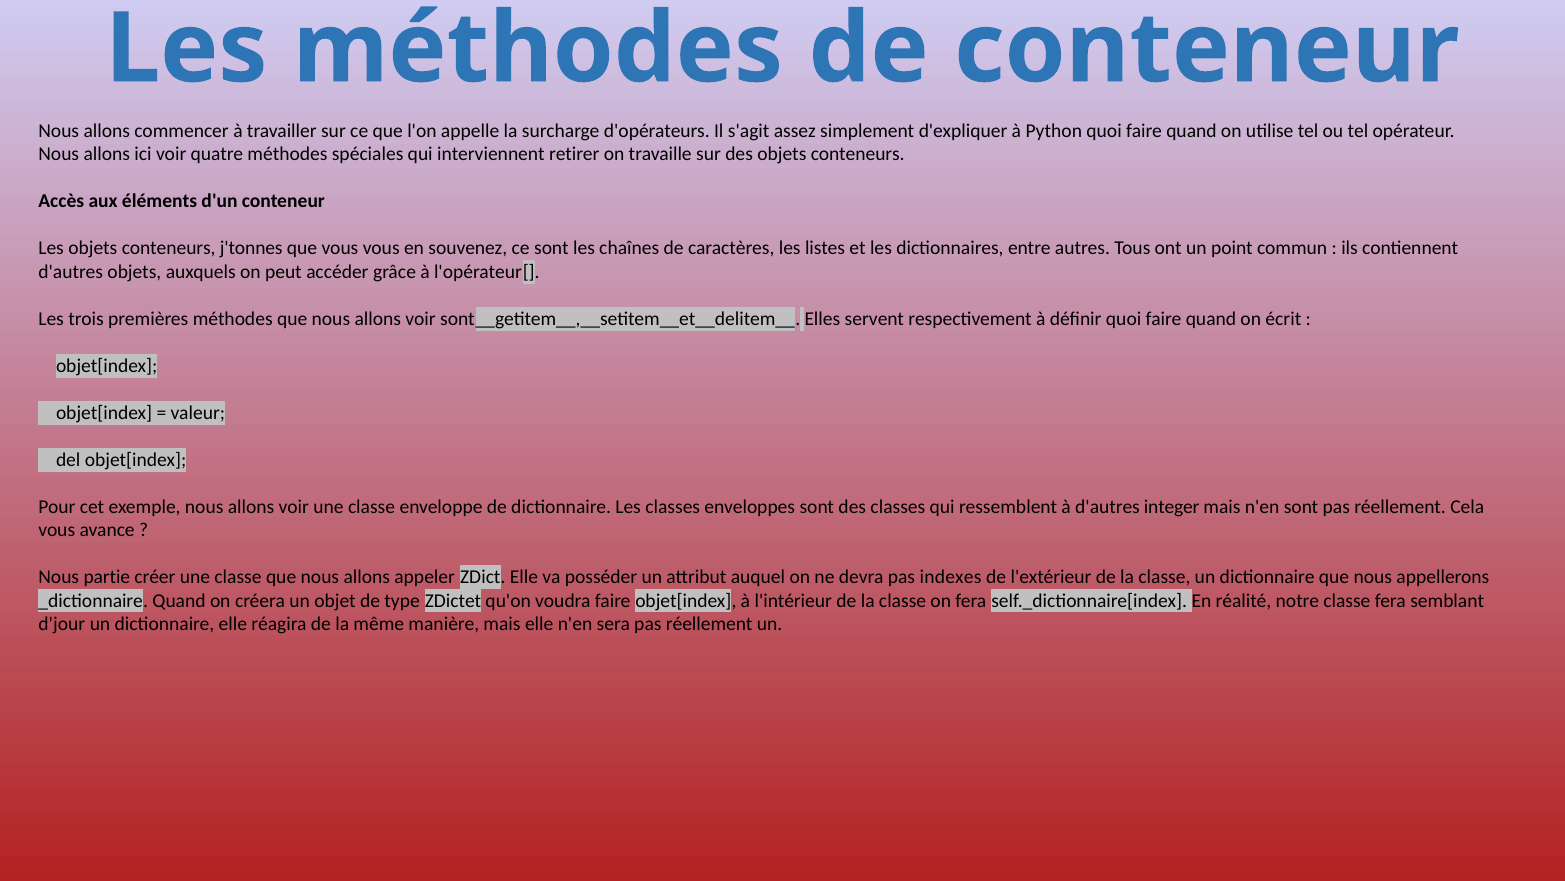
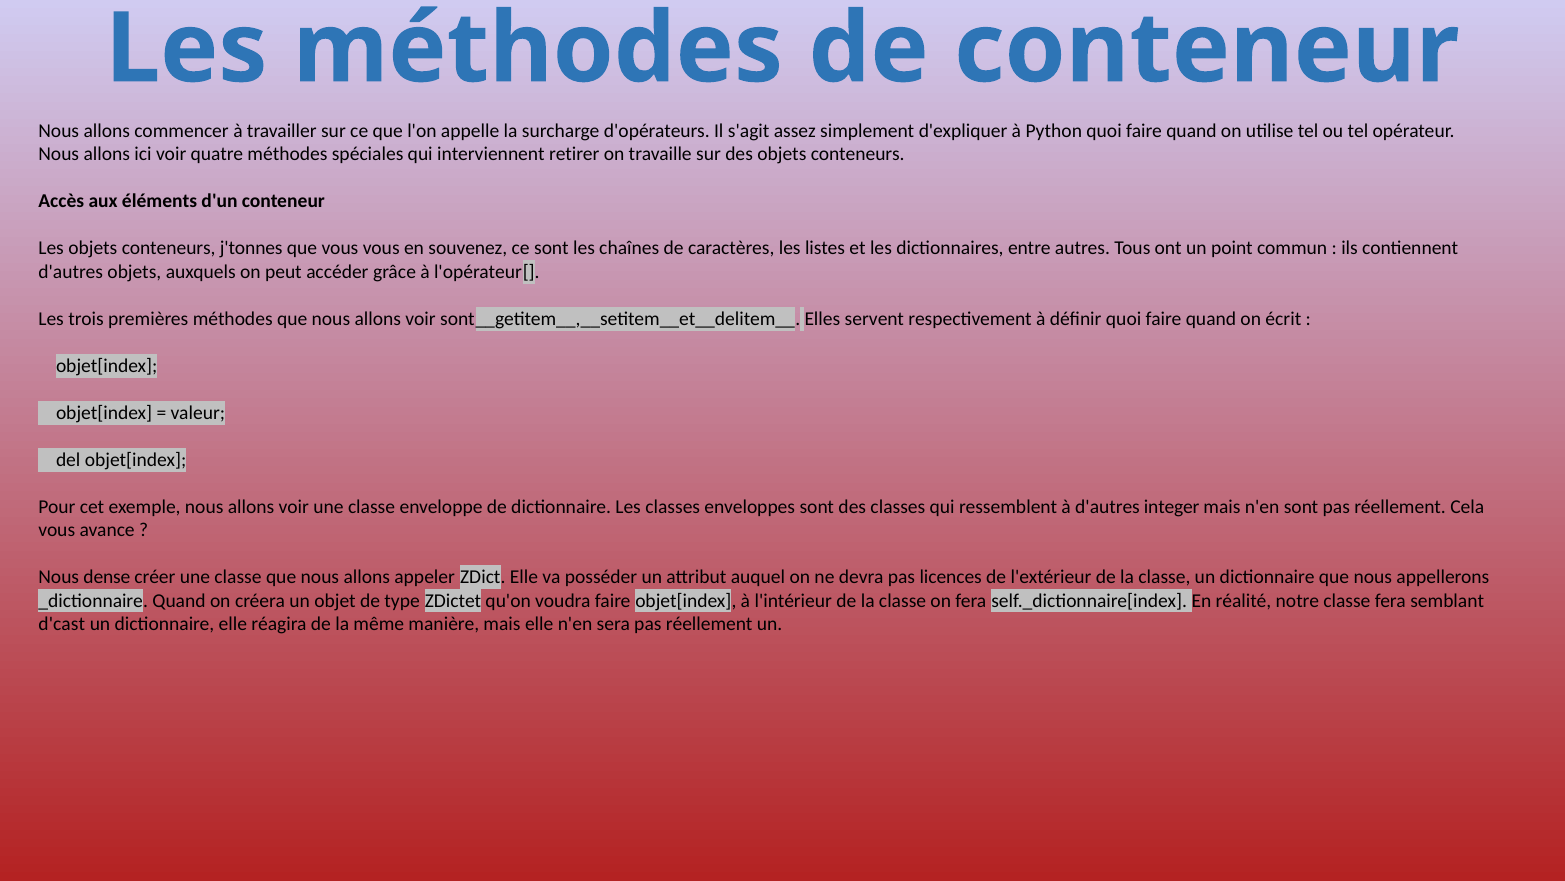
partie: partie -> dense (107, 577)
indexes: indexes -> licences (951, 577)
d'jour: d'jour -> d'cast (62, 624)
